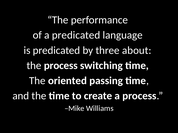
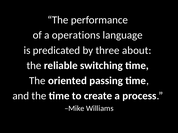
a predicated: predicated -> operations (76, 35)
the process: process -> reliable (61, 66)
